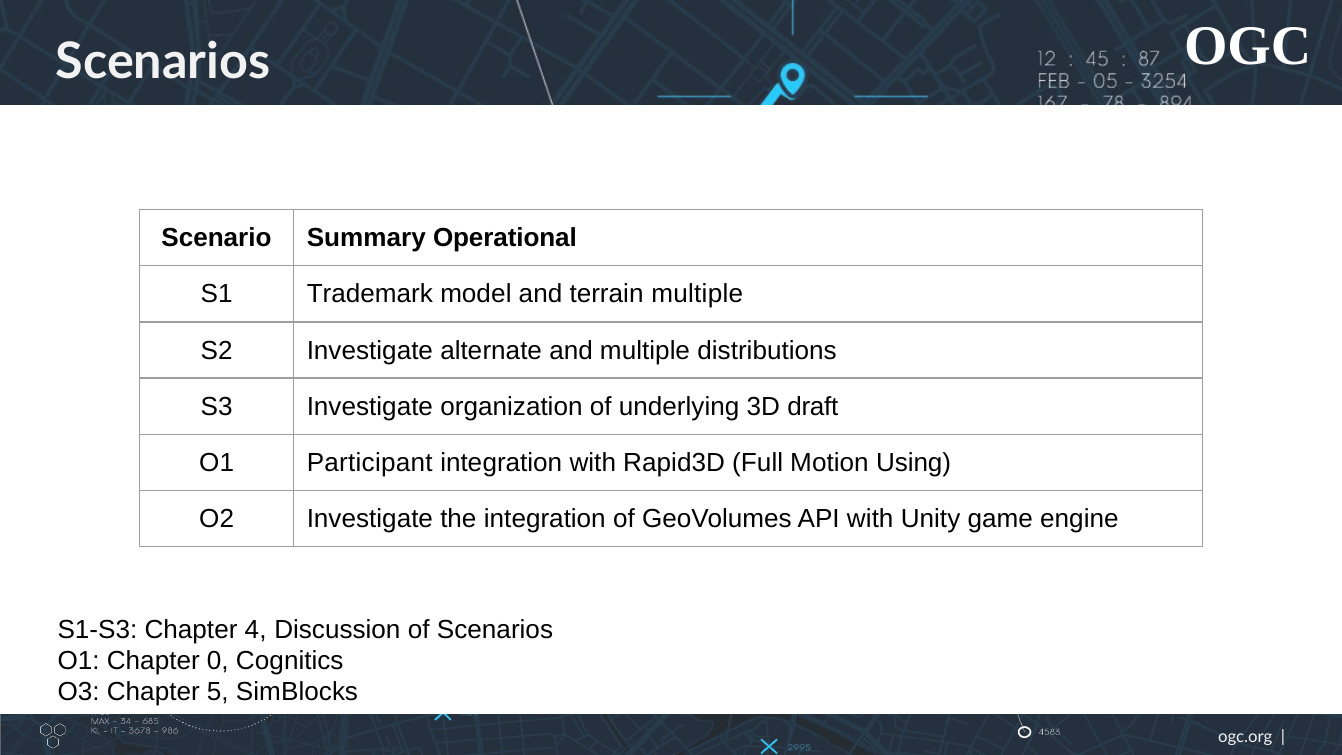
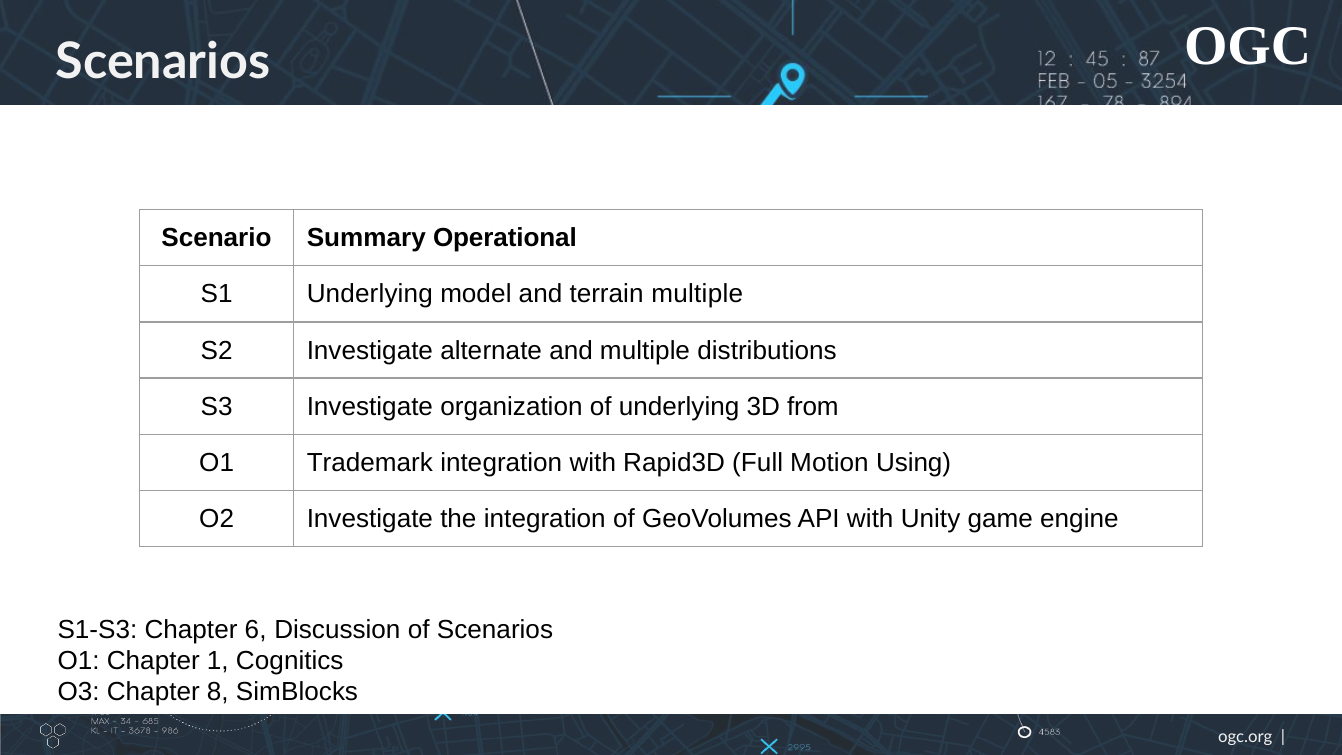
S1 Trademark: Trademark -> Underlying (370, 294)
draft: draft -> from (813, 407)
Participant: Participant -> Trademark (370, 463)
4: 4 -> 6 (256, 629)
0: 0 -> 1 (218, 661)
5: 5 -> 8 (218, 692)
